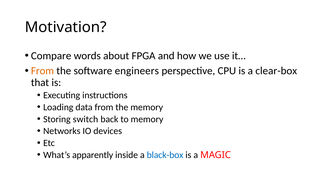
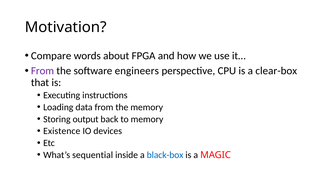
From colour: orange -> purple (42, 71)
switch: switch -> output (86, 119)
Networks: Networks -> Existence (62, 131)
apparently: apparently -> sequential (93, 155)
